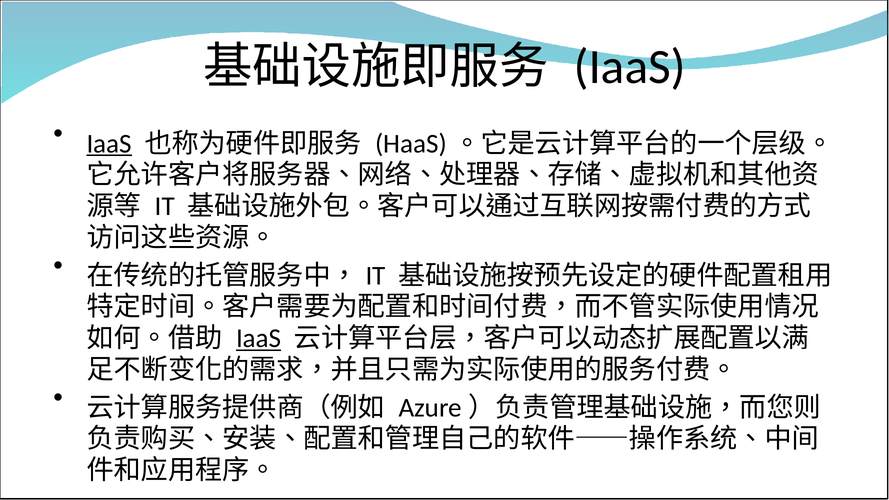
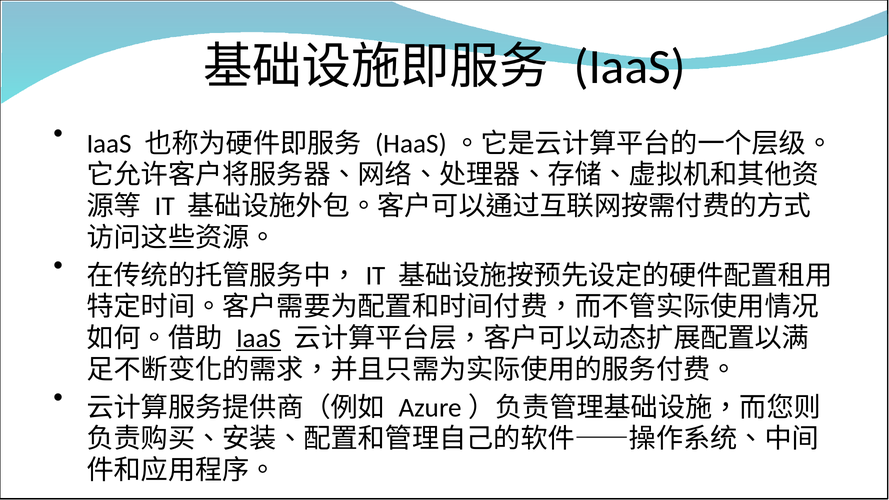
IaaS underline: present -> none (109, 144)
